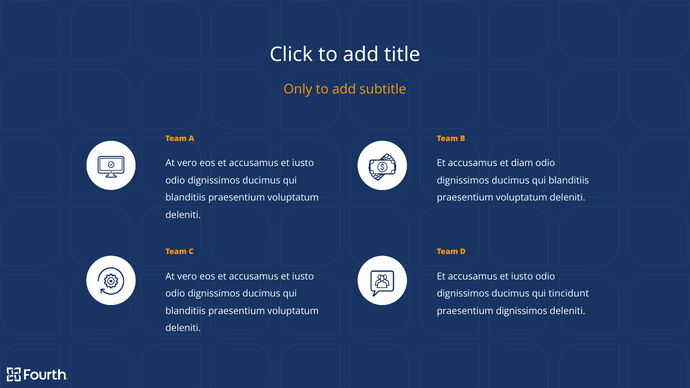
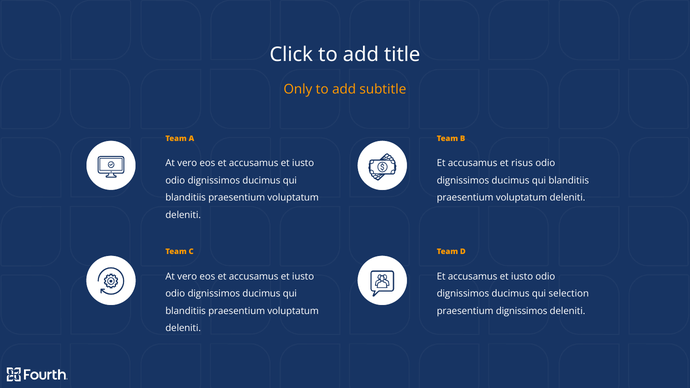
diam: diam -> risus (522, 163)
tincidunt: tincidunt -> selection (569, 294)
